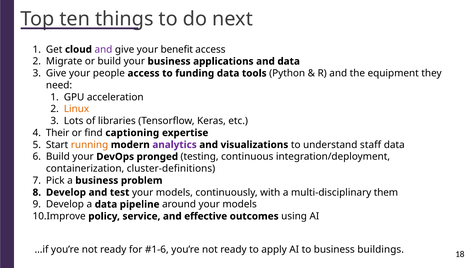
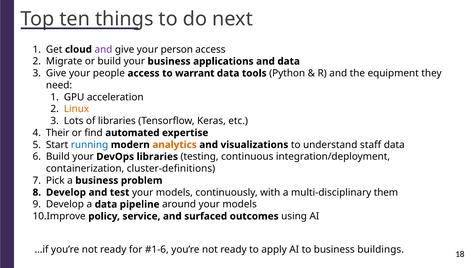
benefit: benefit -> person (177, 49)
funding: funding -> warrant (195, 73)
captioning: captioning -> automated (132, 133)
running colour: orange -> blue (90, 145)
analytics colour: purple -> orange (175, 145)
DevOps pronged: pronged -> libraries (157, 157)
effective: effective -> surfaced (206, 216)
